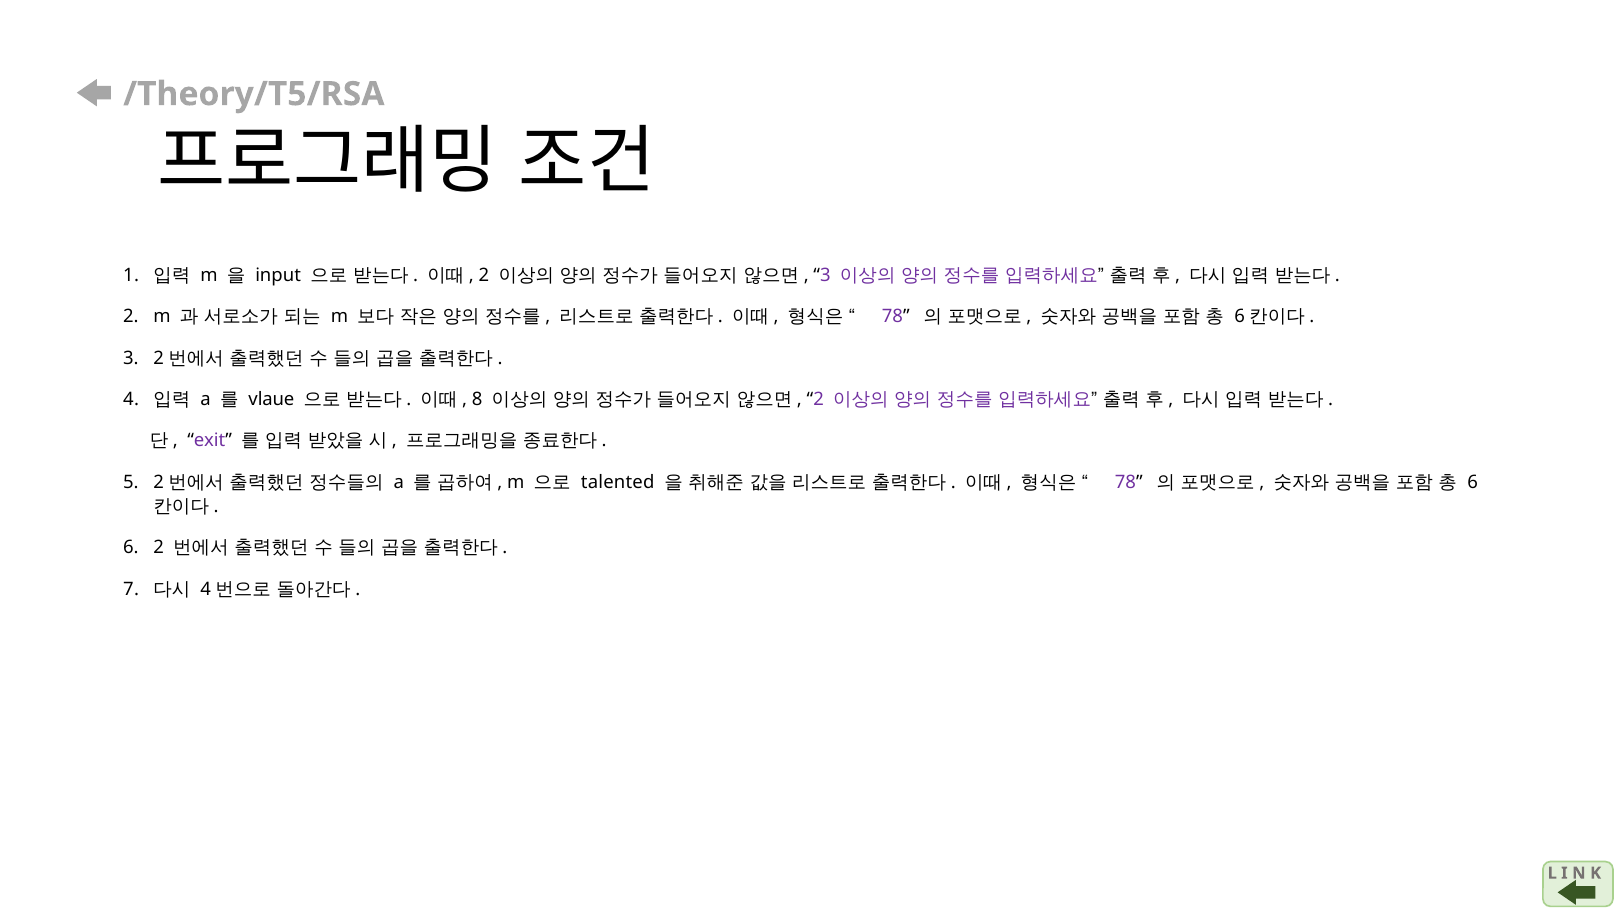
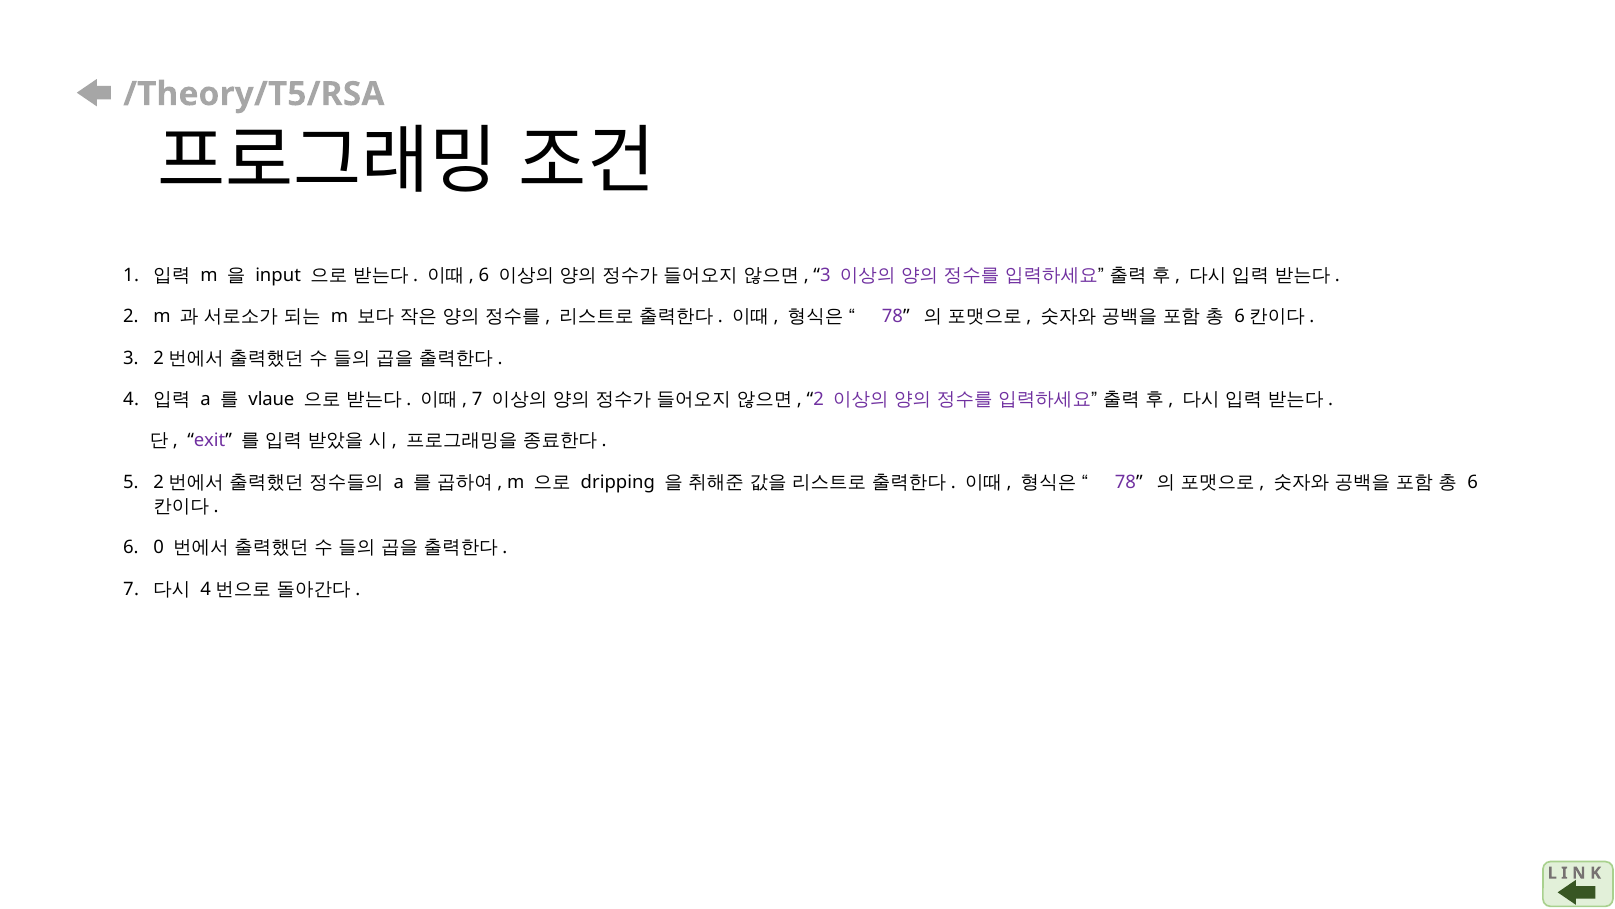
2: 2 -> 6 (484, 275)
8: 8 -> 7 (477, 399)
talented: talented -> dripping (618, 482)
2: 2 -> 0 (159, 548)
